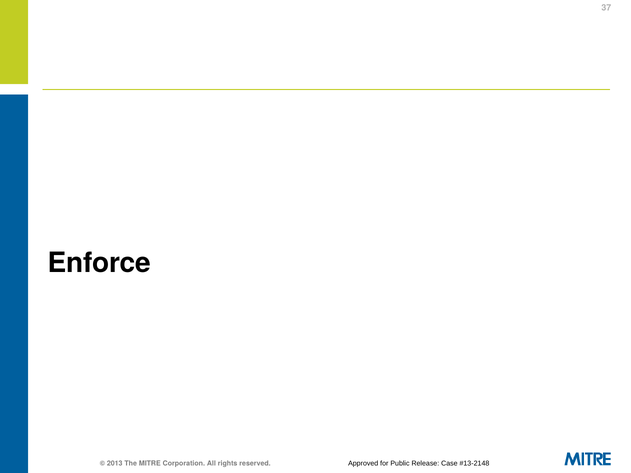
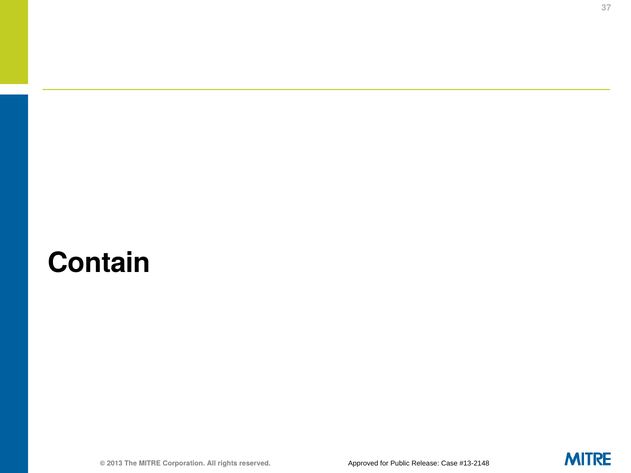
Enforce: Enforce -> Contain (99, 263)
